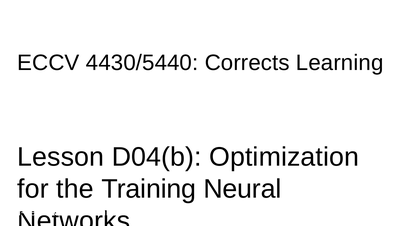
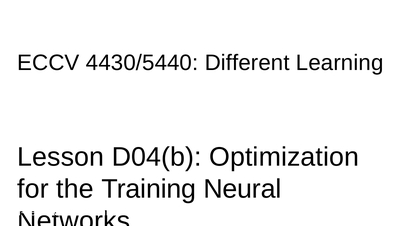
Corrects: Corrects -> Different (247, 63)
